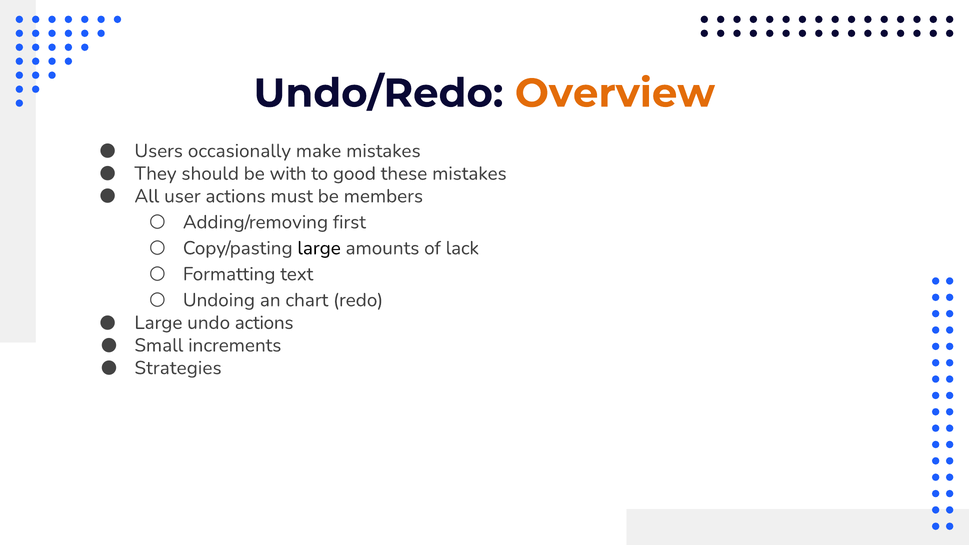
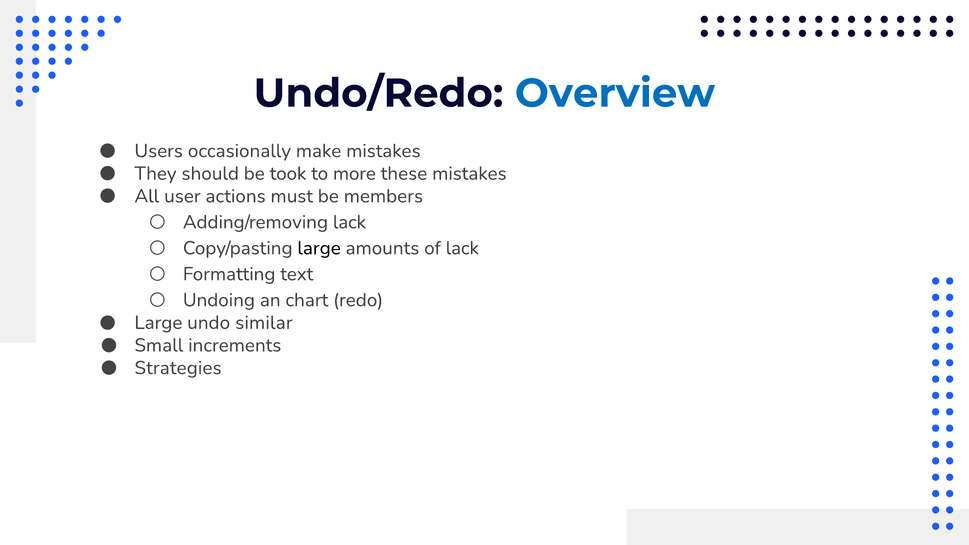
Overview colour: orange -> blue (615, 93)
with: with -> took (288, 174)
good: good -> more (354, 174)
Adding/removing first: first -> lack (349, 222)
undo actions: actions -> similar (264, 323)
